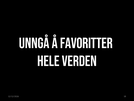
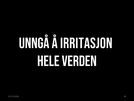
FAVORITTER: FAVORITTER -> IRRITASJON (86, 43)
